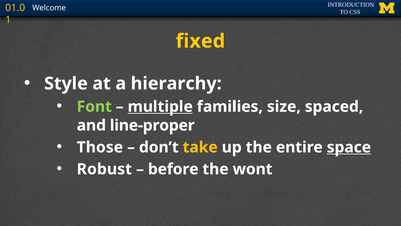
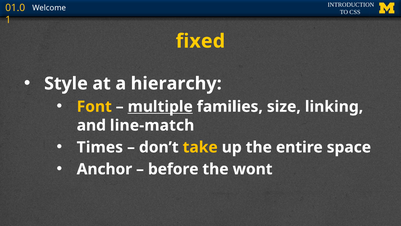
Font colour: light green -> yellow (94, 106)
spaced: spaced -> linking (334, 106)
line-proper: line-proper -> line-match (152, 125)
Those: Those -> Times (100, 147)
space underline: present -> none (349, 147)
Robust: Robust -> Anchor (104, 169)
